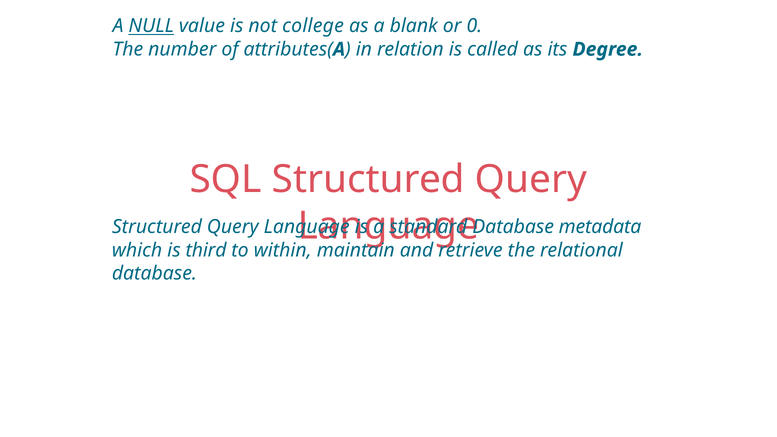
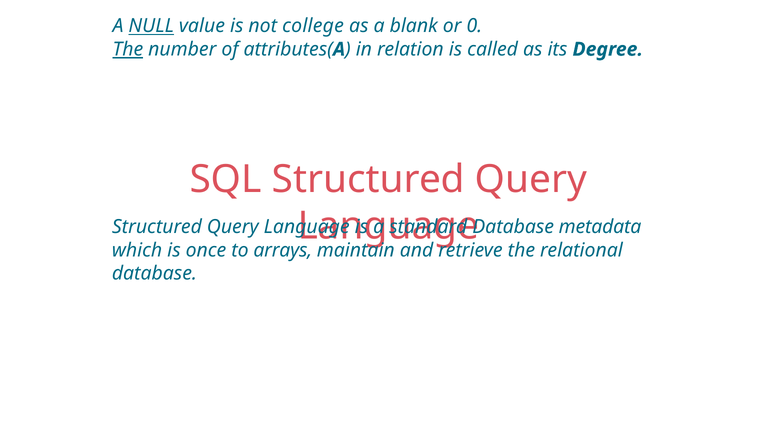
The underline: none -> present (128, 49)
third: third -> once (206, 250)
within: within -> arrays (283, 250)
